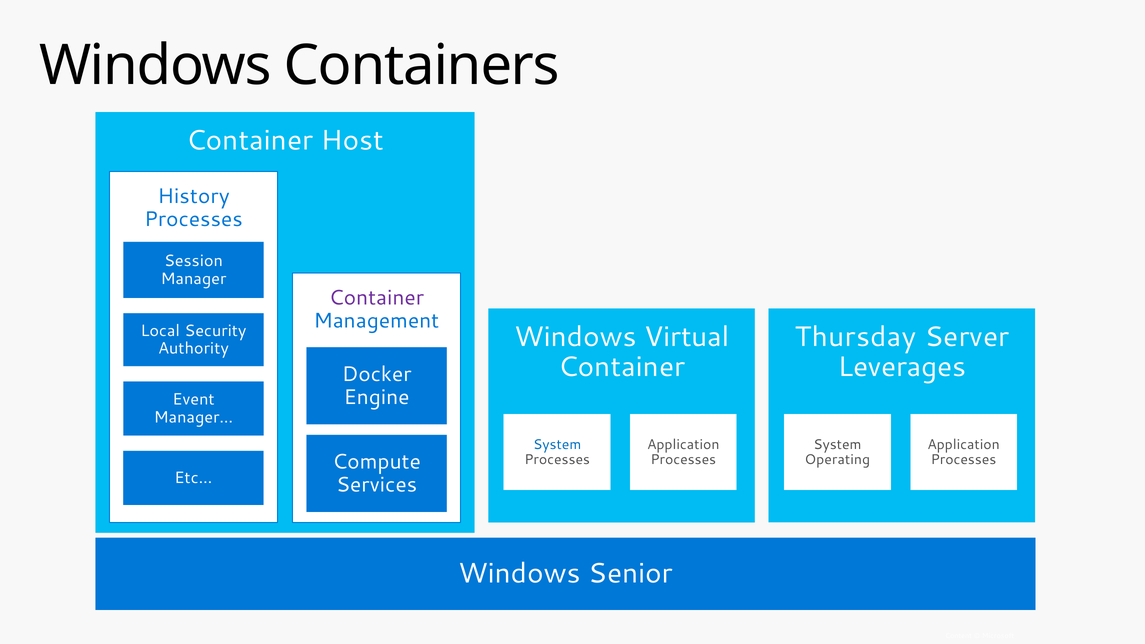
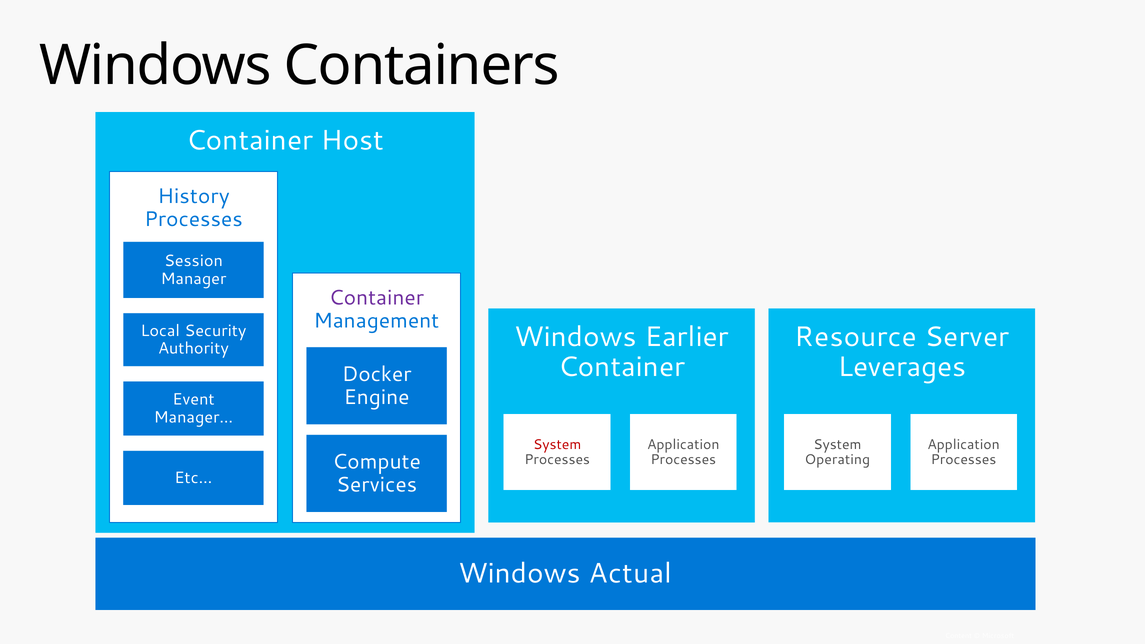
Virtual: Virtual -> Earlier (687, 337)
Thursday: Thursday -> Resource (856, 337)
System colour: blue -> red (557, 445)
Senior: Senior -> Actual (631, 574)
